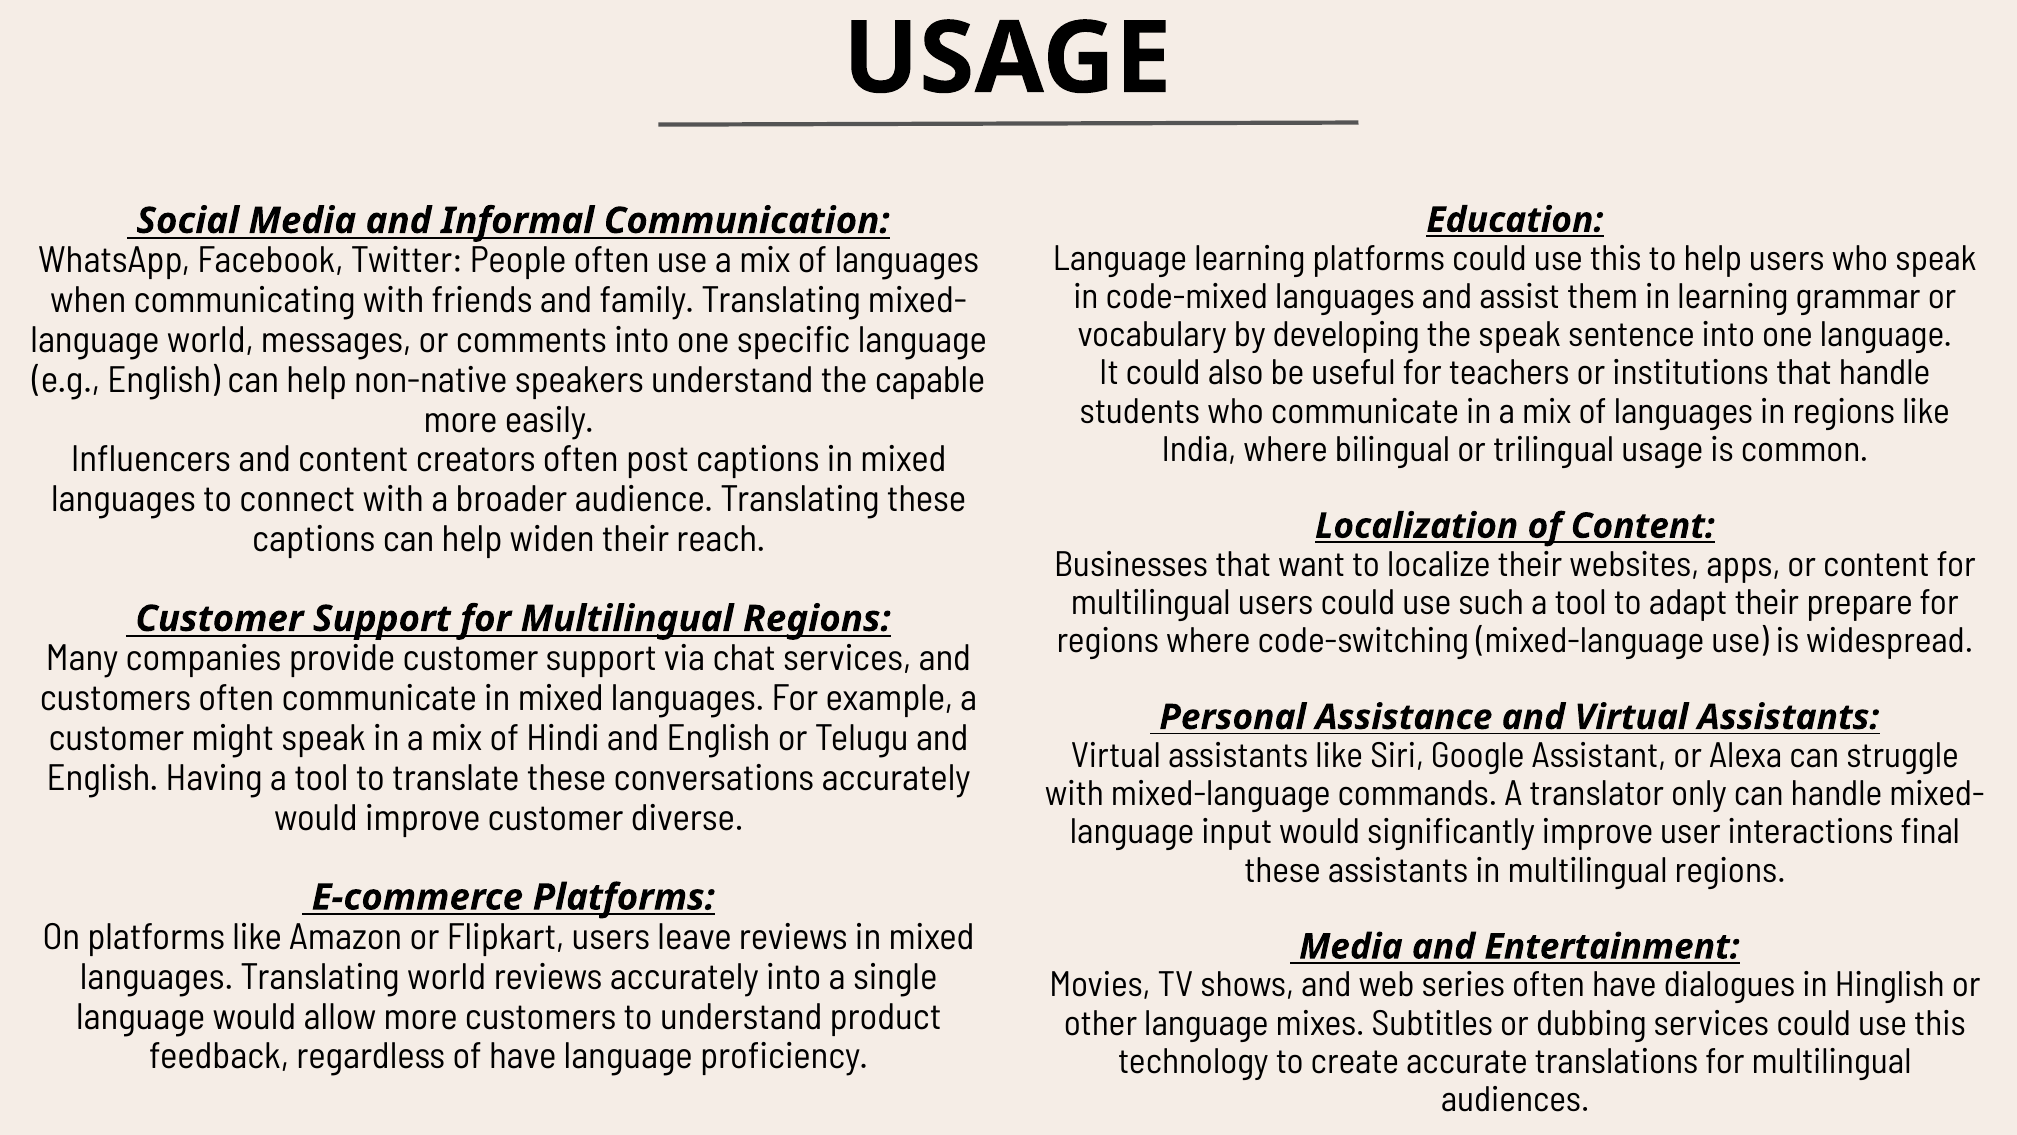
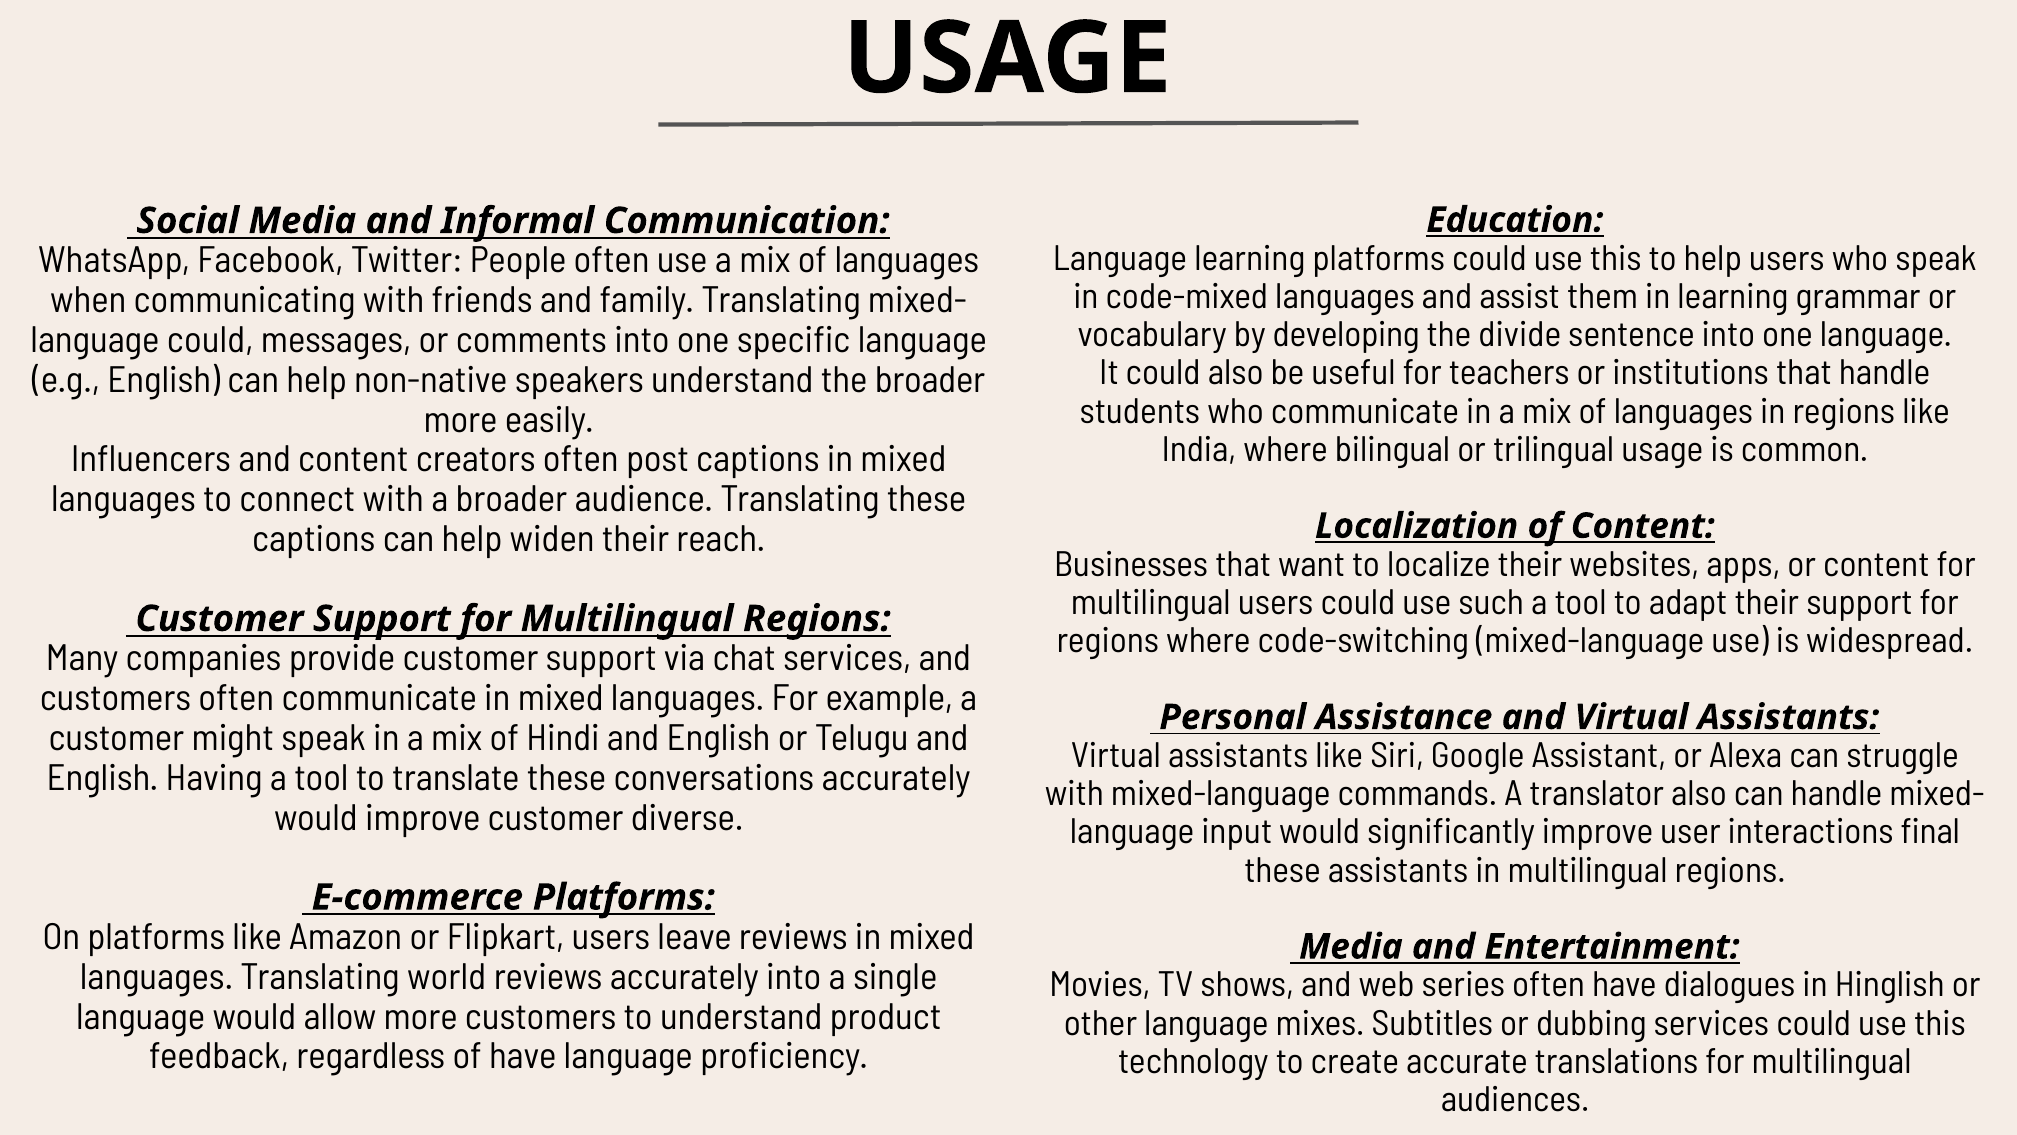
the speak: speak -> divide (1520, 335)
language world: world -> could (210, 340)
the capable: capable -> broader (930, 380)
their prepare: prepare -> support (1859, 602)
translator only: only -> also (1699, 794)
